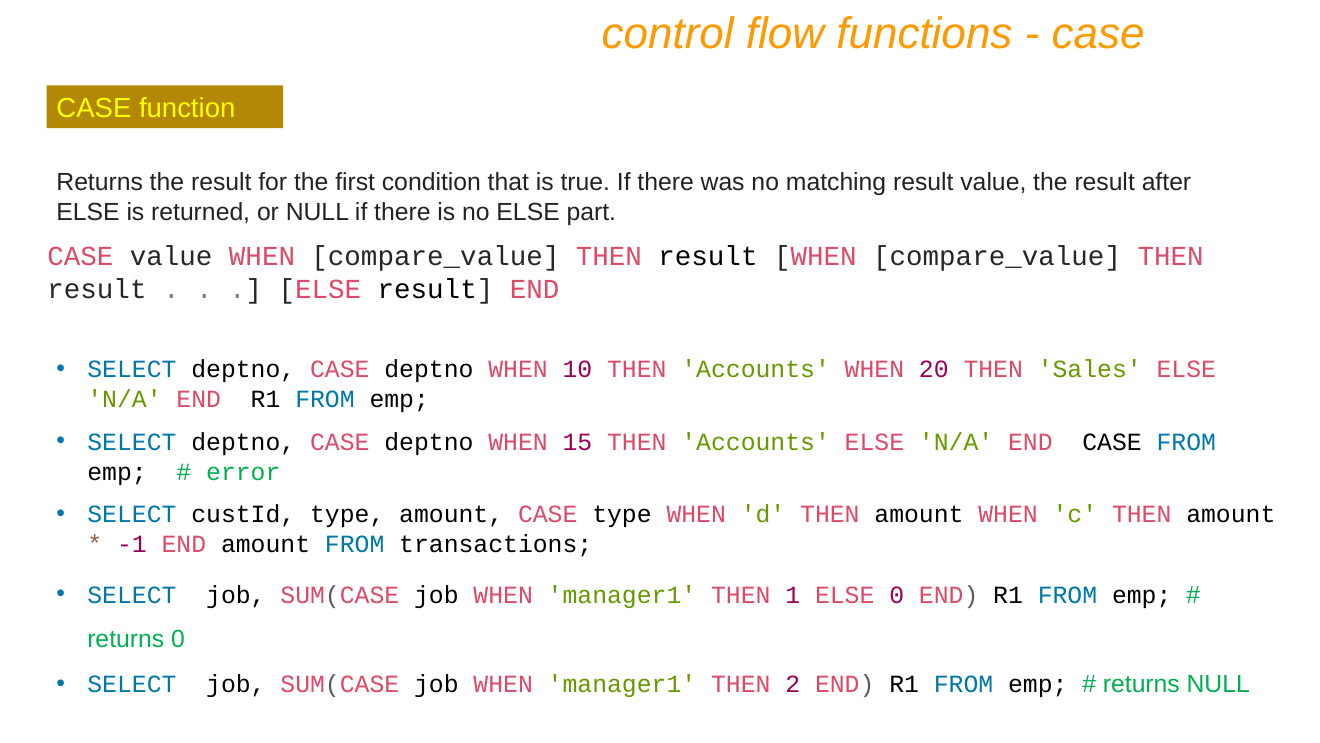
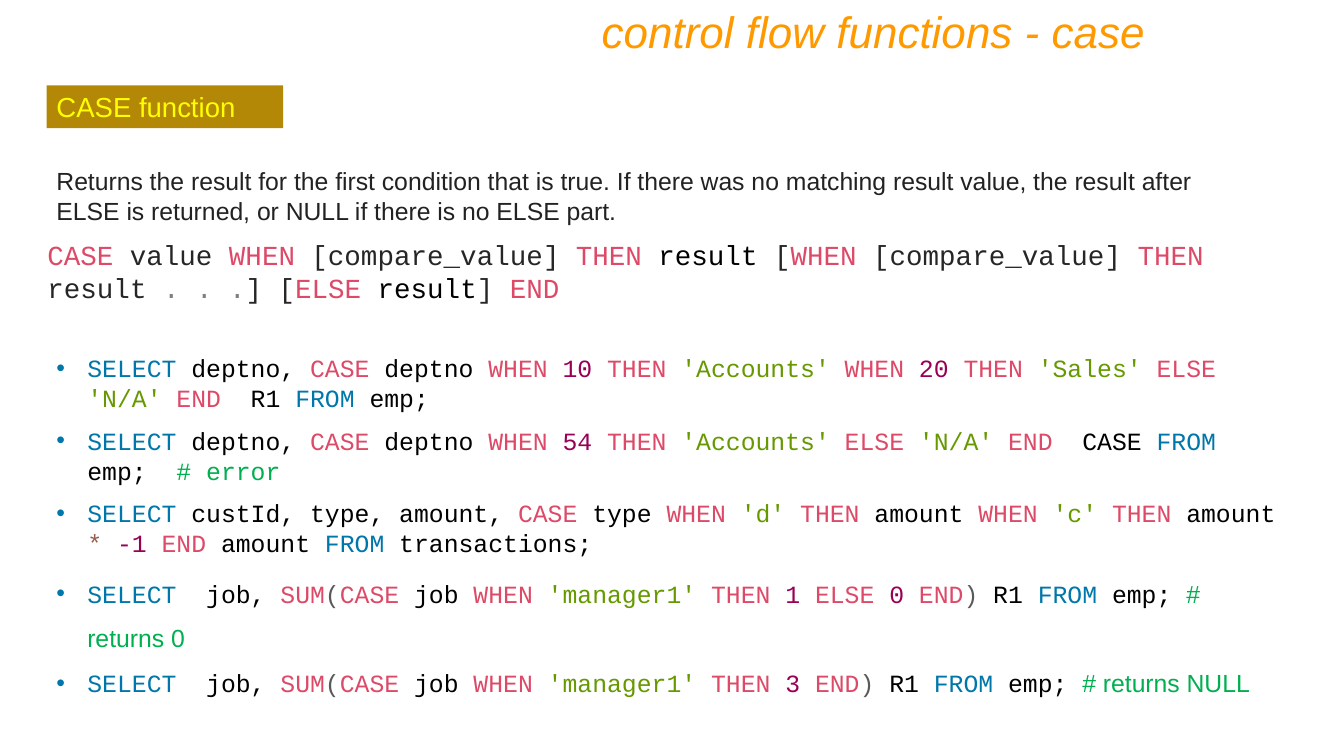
15: 15 -> 54 (577, 442)
2: 2 -> 3 (793, 684)
